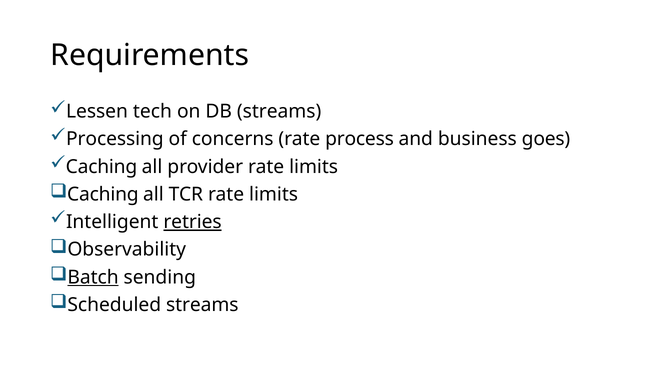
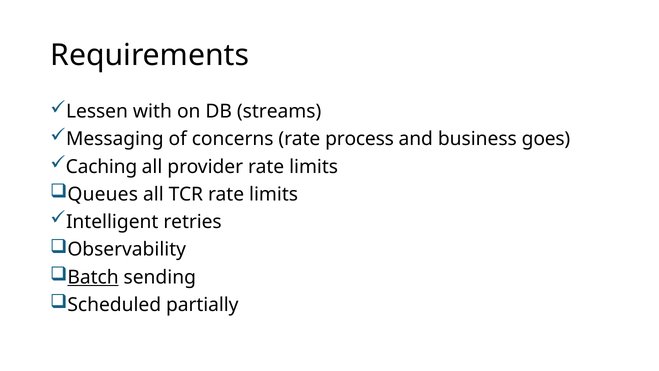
tech: tech -> with (152, 111)
Processing: Processing -> Messaging (115, 139)
Caching: Caching -> Queues (103, 194)
retries underline: present -> none (193, 222)
Scheduled streams: streams -> partially (202, 305)
